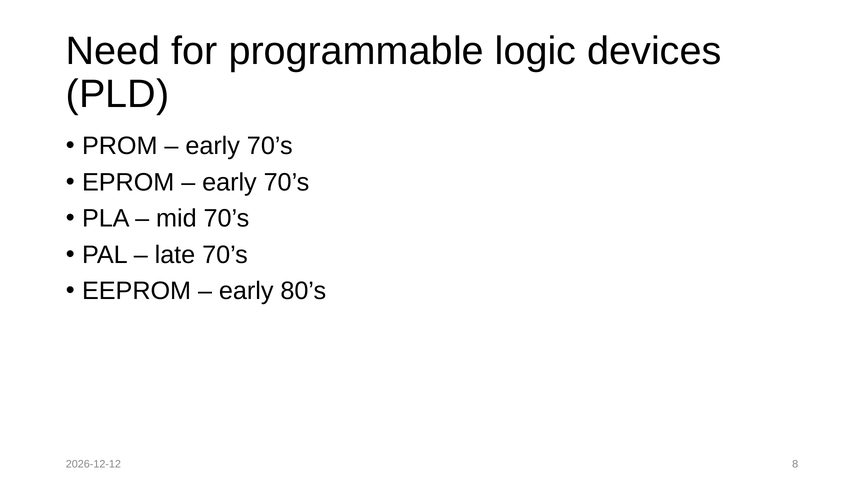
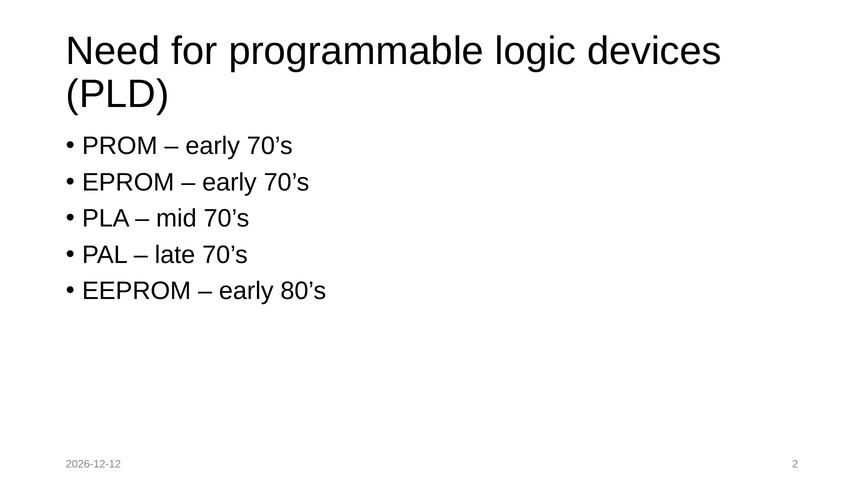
8: 8 -> 2 (795, 464)
